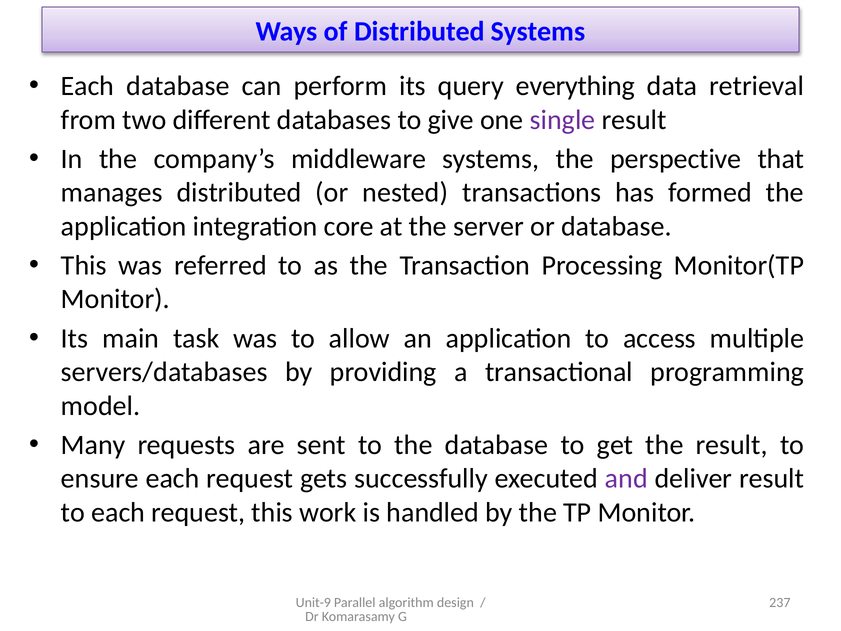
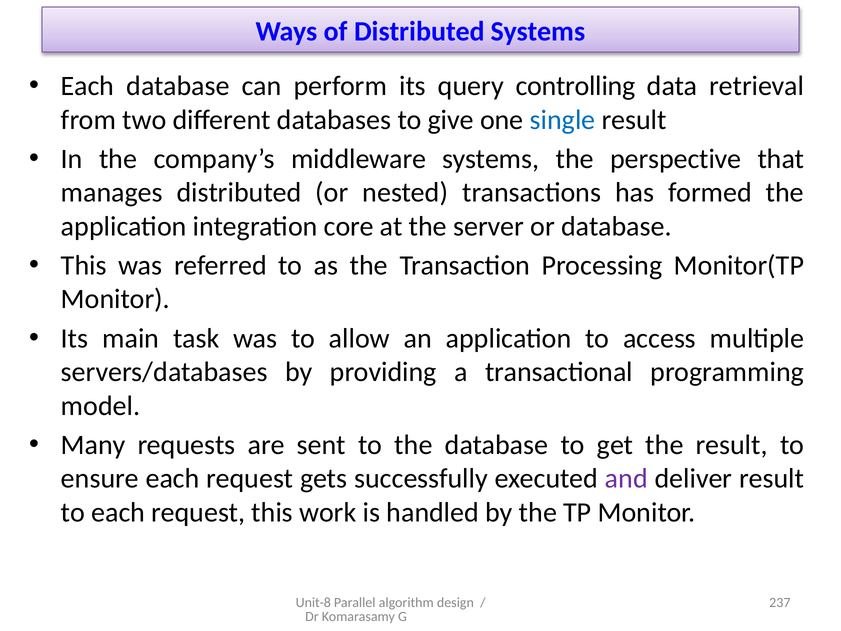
everything: everything -> controlling (576, 86)
single colour: purple -> blue (563, 120)
Unit-9: Unit-9 -> Unit-8 (313, 602)
